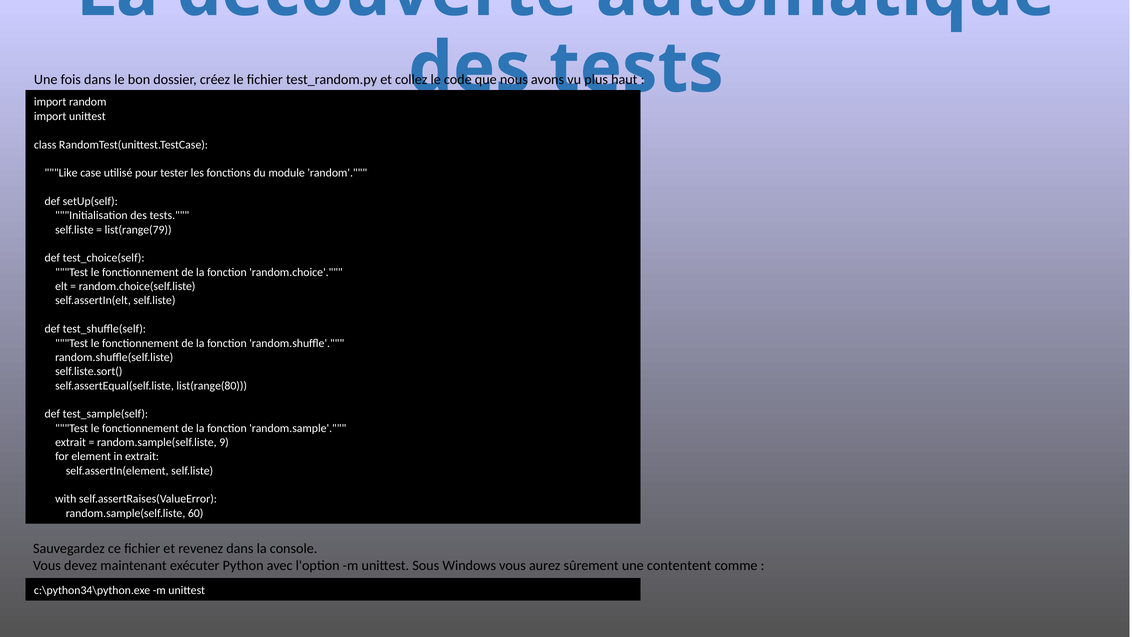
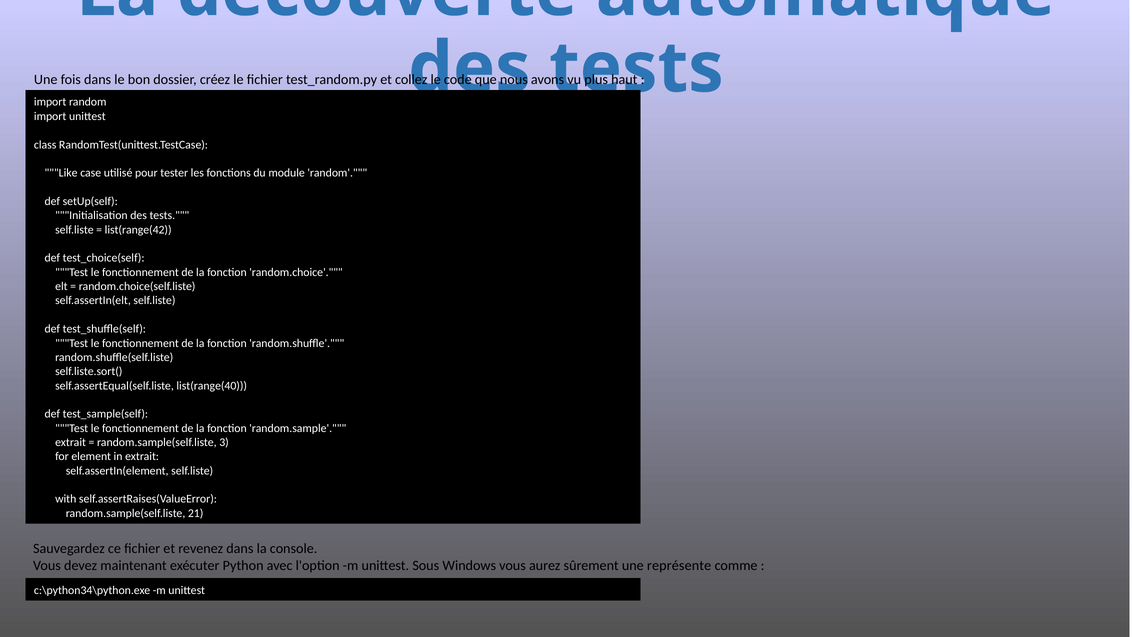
list(range(79: list(range(79 -> list(range(42 (138, 230)
list(range(80: list(range(80 -> list(range(40 (212, 386)
9: 9 -> 3 (224, 442)
60: 60 -> 21 (196, 513)
contentent: contentent -> représente (679, 565)
